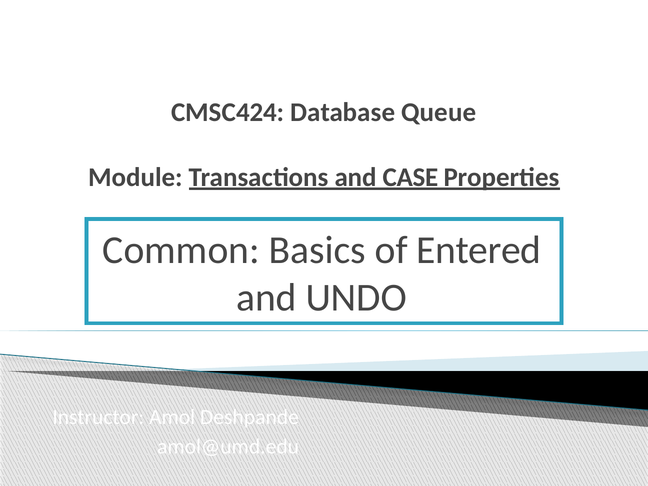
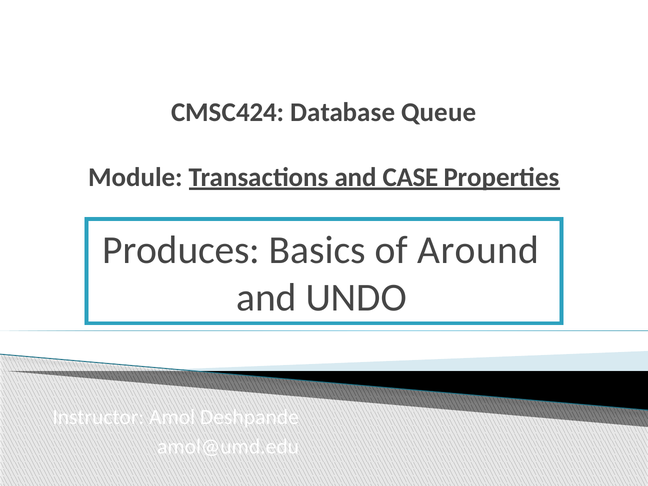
Common: Common -> Produces (181, 250)
Entered: Entered -> Around (478, 250)
